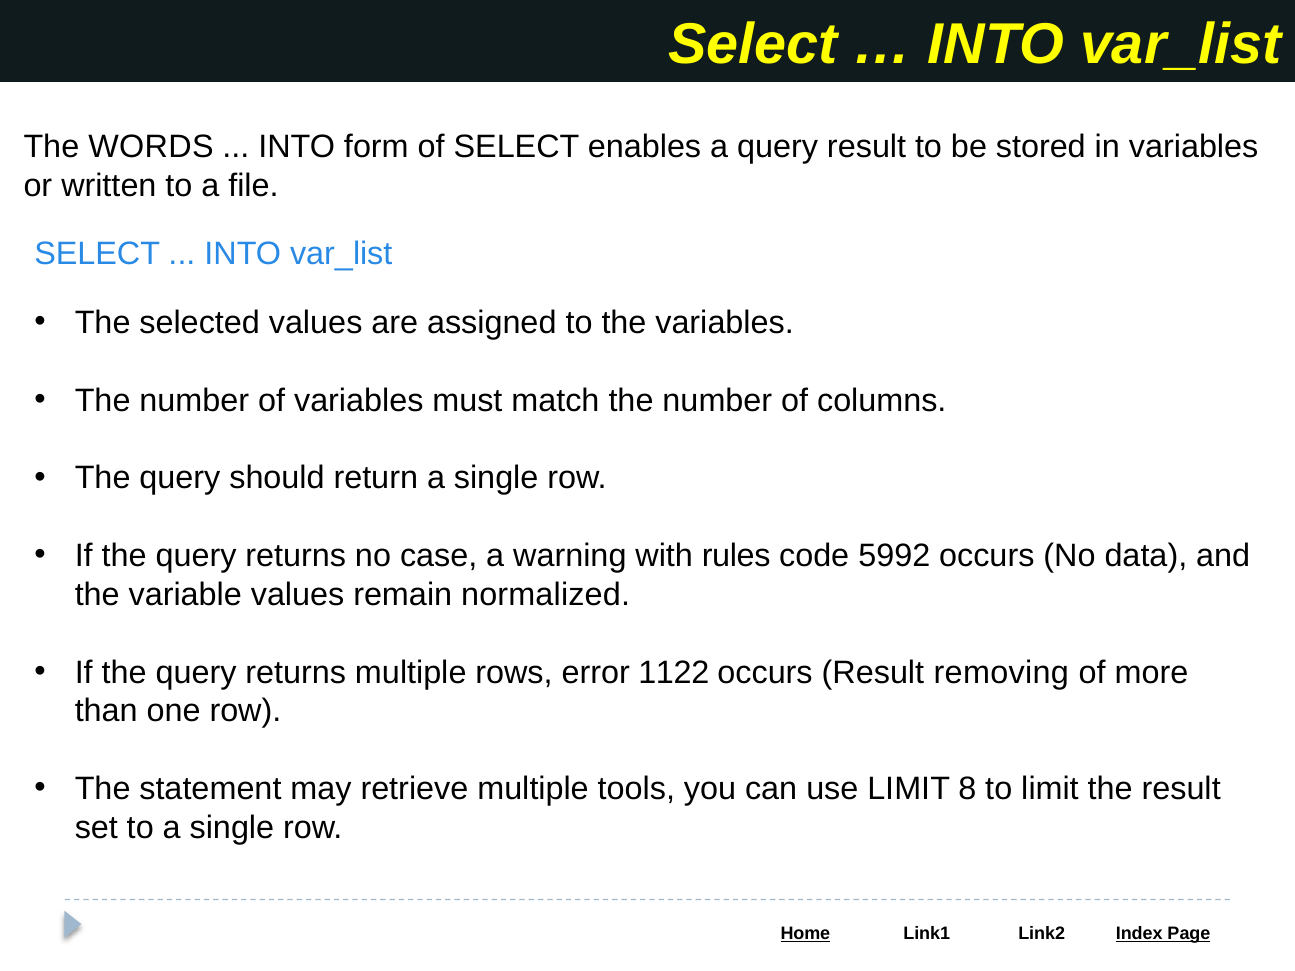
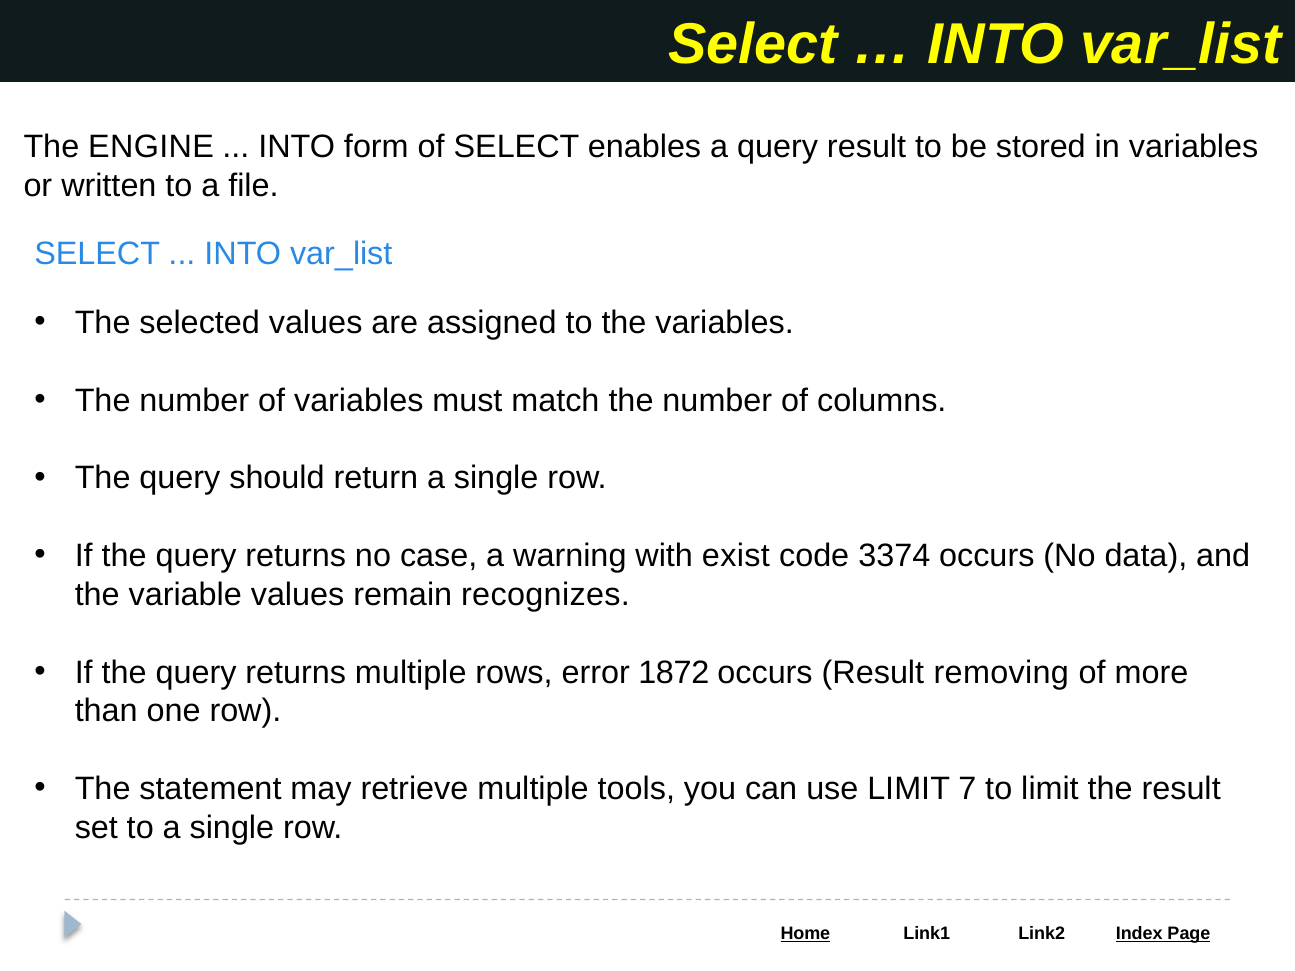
WORDS: WORDS -> ENGINE (151, 147)
rules: rules -> exist (736, 556)
5992: 5992 -> 3374 (894, 556)
normalized: normalized -> recognizes (545, 595)
1122: 1122 -> 1872 (674, 673)
8: 8 -> 7 (967, 789)
